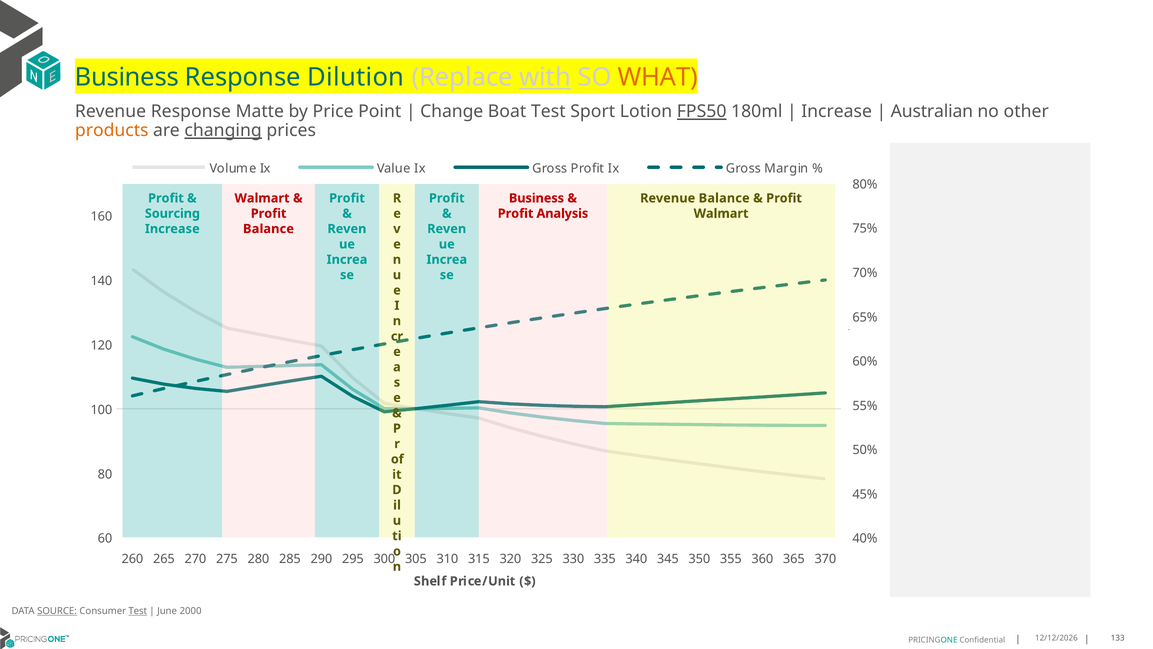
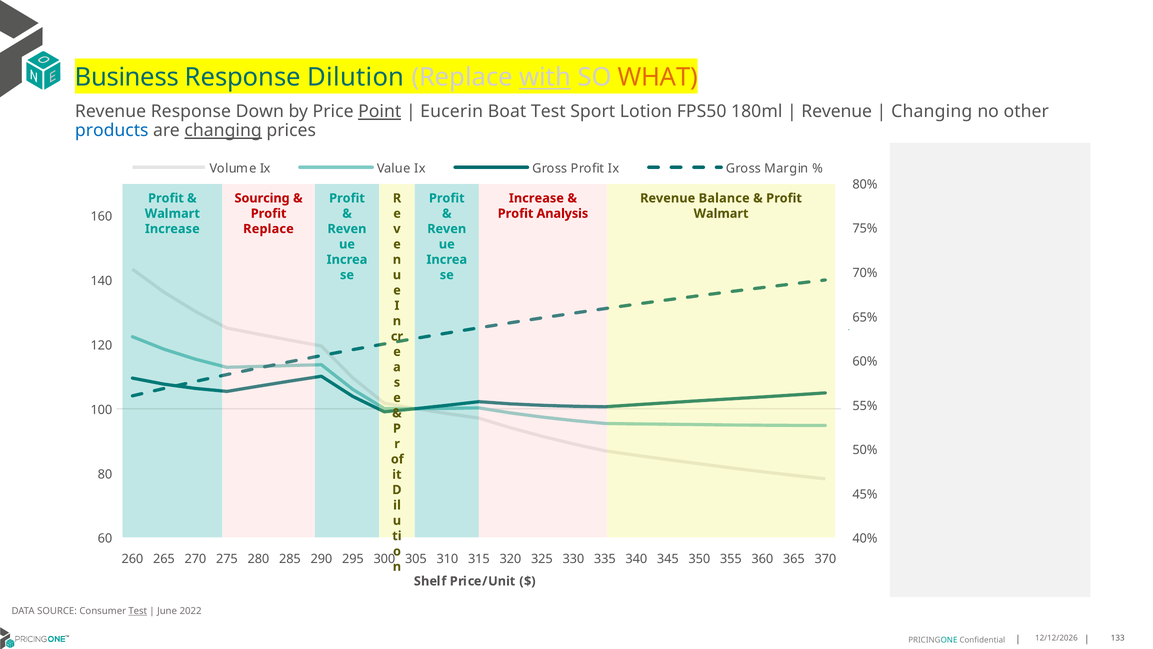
Matte: Matte -> Down (260, 112)
Point underline: none -> present (380, 112)
Change: Change -> Eucerin (452, 112)
FPS50 underline: present -> none (702, 112)
Increase: Increase -> Revenue (837, 112)
Australian: Australian -> Changing (932, 112)
products colour: orange -> blue (112, 131)
Walmart: Walmart -> Sourcing (262, 198)
Business: Business -> Increase (536, 198)
Sourcing: Sourcing -> Walmart (172, 213)
Balance: Balance -> Replace (268, 229)
SOURCE underline: present -> none (57, 611)
2000: 2000 -> 2022 (191, 611)
